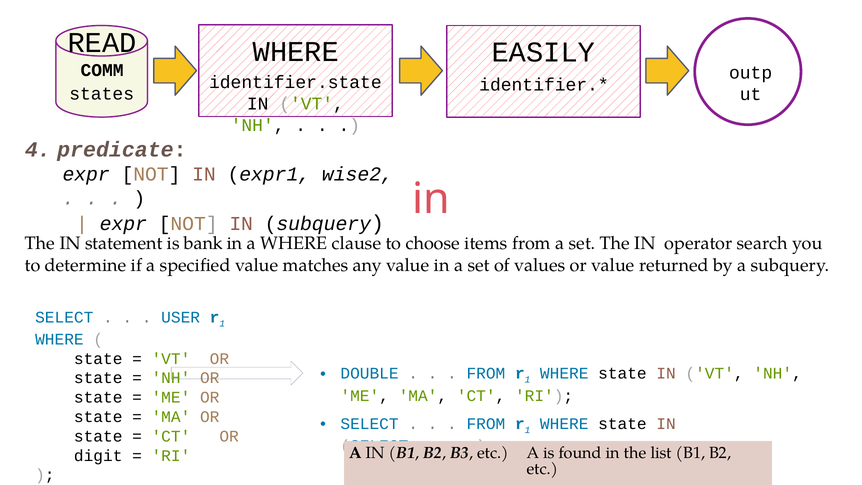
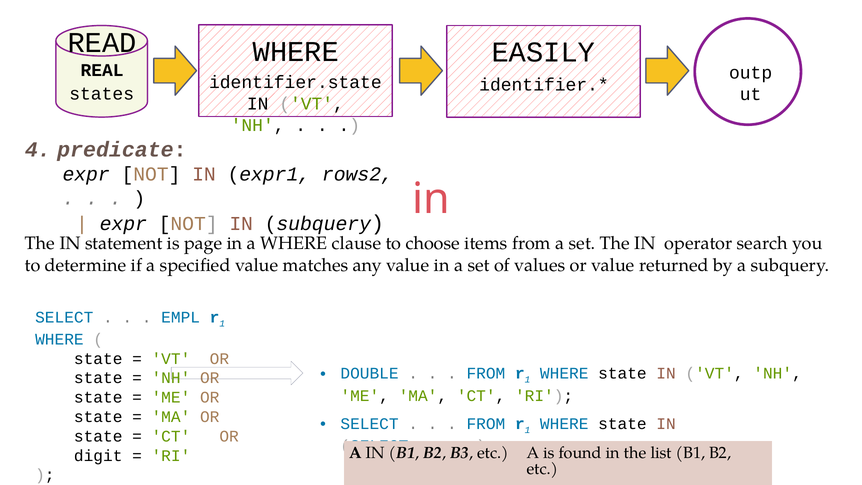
COMM: COMM -> REAL (102, 70)
wise2: wise2 -> rows2 (357, 174)
bank: bank -> page (203, 243)
USER: USER -> EMPL (181, 317)
